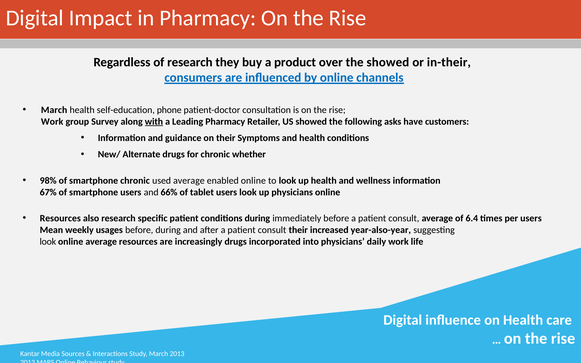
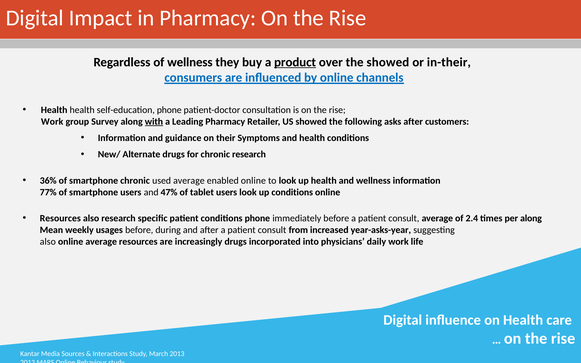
of research: research -> wellness (190, 62)
product underline: none -> present (295, 62)
March: March -> Health (54, 110)
asks have: have -> after (413, 122)
chronic whether: whether -> research (249, 154)
98%: 98% -> 36% (48, 181)
67%: 67% -> 77% (48, 192)
66%: 66% -> 47% (169, 192)
up physicians: physicians -> conditions (292, 192)
conditions during: during -> phone (257, 218)
6.4: 6.4 -> 2.4 (472, 218)
per users: users -> along (531, 218)
consult their: their -> from (298, 230)
year-also-year: year-also-year -> year-asks-year (381, 230)
look: look -> also (48, 242)
